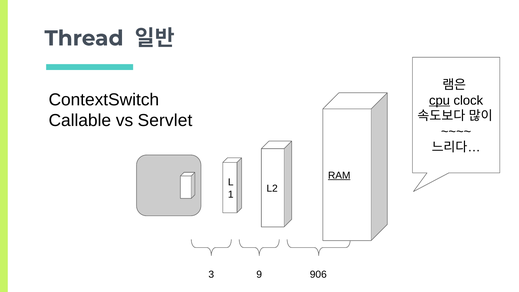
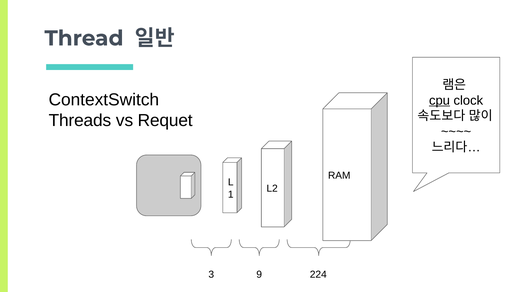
Callable: Callable -> Threads (80, 121)
Servlet: Servlet -> Requet (165, 121)
RAM underline: present -> none (339, 175)
906: 906 -> 224 (318, 274)
